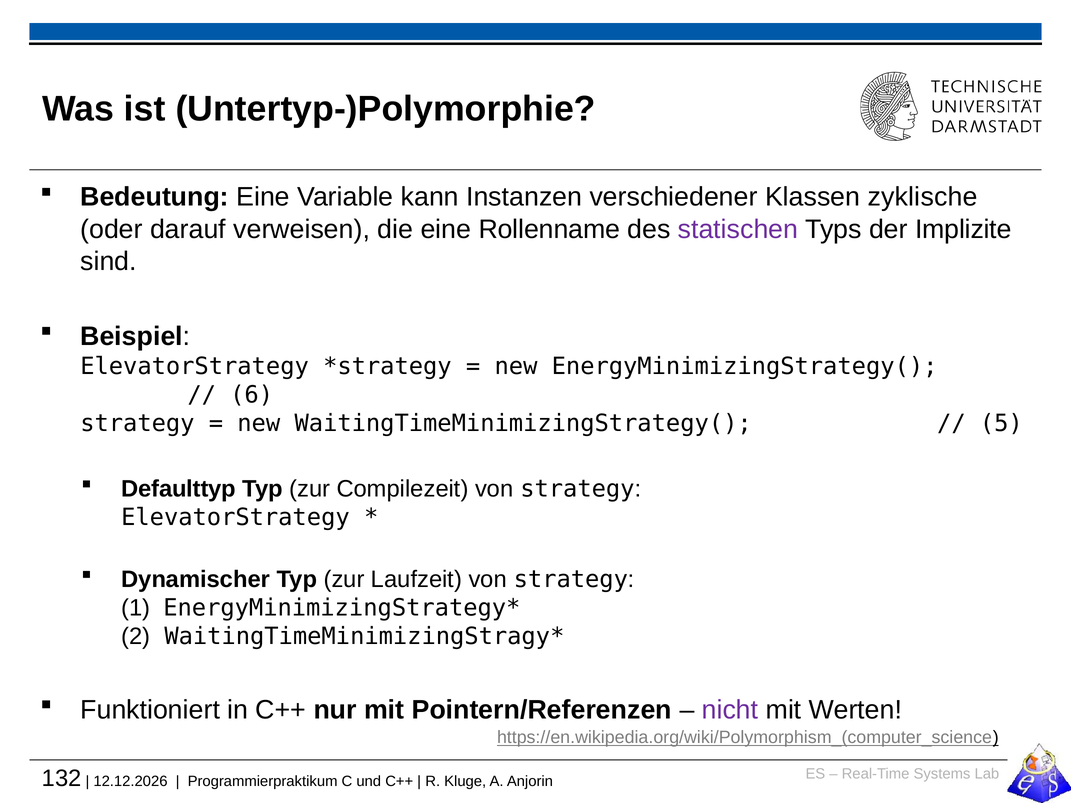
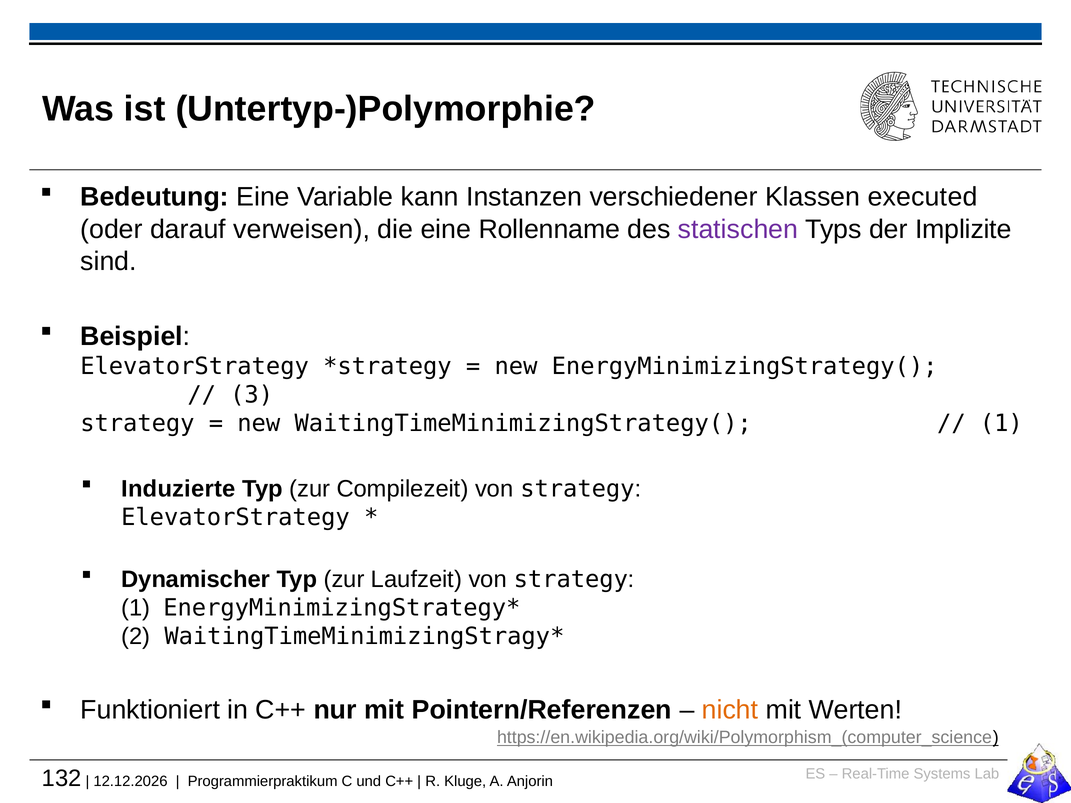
zyklische: zyklische -> executed (923, 197)
6: 6 -> 3 (252, 395)
5: 5 -> 1 (1001, 424)
Defaulttyp: Defaulttyp -> Induzierte (178, 489)
nicht colour: purple -> orange (730, 710)
